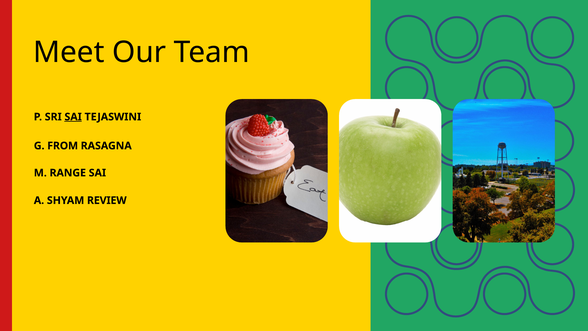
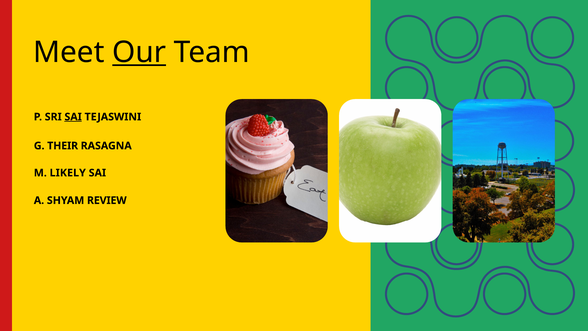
Our underline: none -> present (139, 52)
FROM: FROM -> THEIR (63, 146)
RANGE: RANGE -> LIKELY (68, 173)
